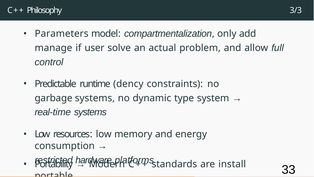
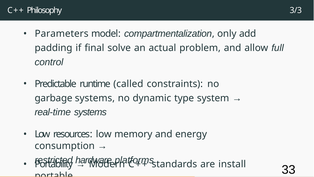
manage: manage -> padding (54, 48)
user: user -> final (94, 48)
dency: dency -> called (128, 84)
